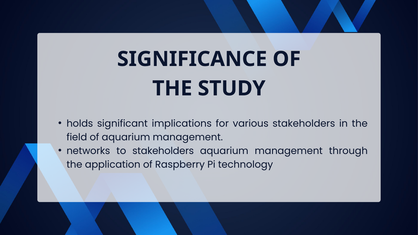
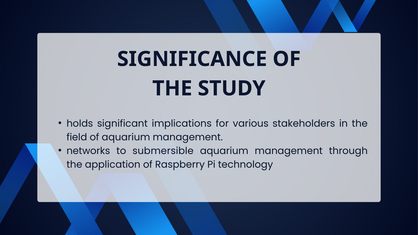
to stakeholders: stakeholders -> submersible (163, 151)
